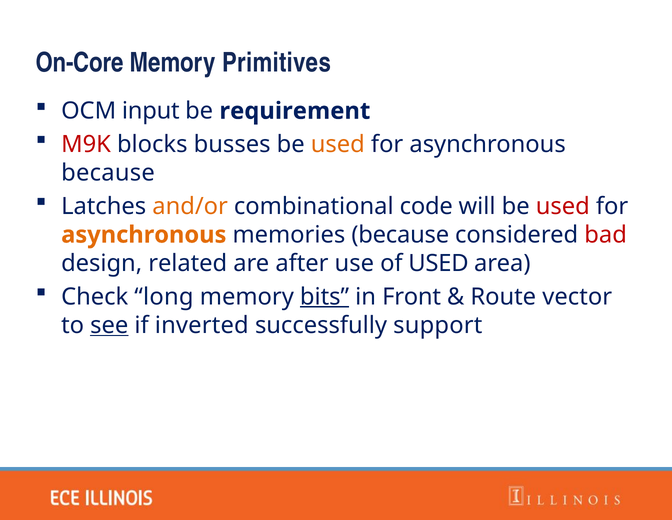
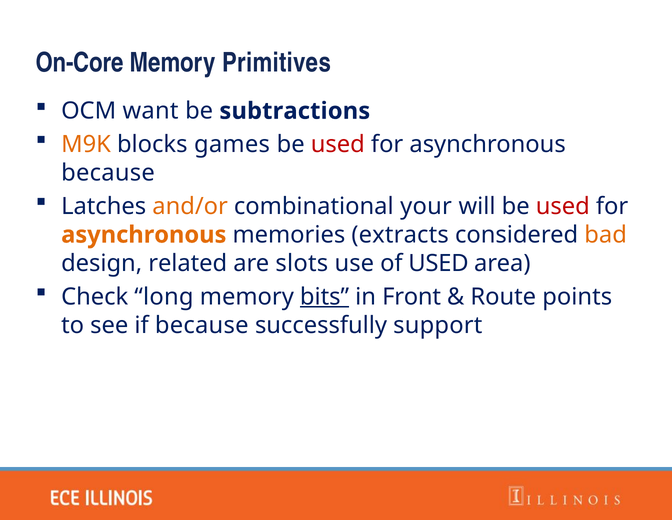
input: input -> want (151, 111)
requirement: requirement -> subtractions (295, 111)
M9K colour: red -> orange (86, 144)
busses: busses -> games (232, 144)
used colour: orange -> red (338, 144)
code: code -> your (426, 206)
memories because: because -> extracts (400, 234)
bad colour: red -> orange (606, 234)
after: after -> slots (302, 263)
vector: vector -> points (577, 296)
see underline: present -> none (109, 325)
if inverted: inverted -> because (202, 325)
